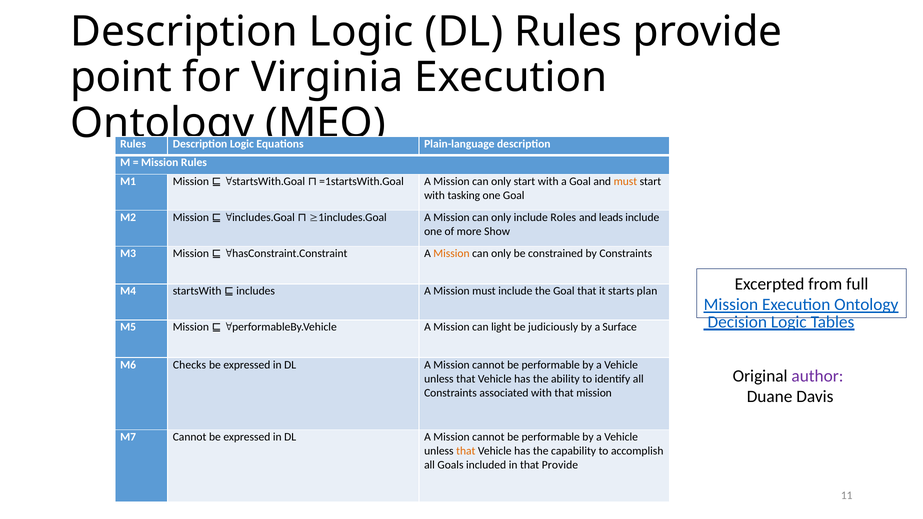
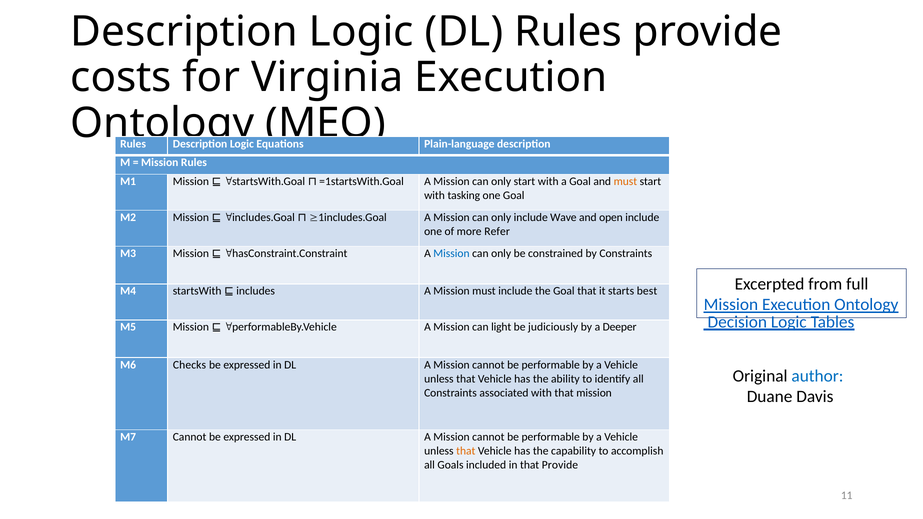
point: point -> costs (121, 78)
Roles: Roles -> Wave (563, 217)
leads: leads -> open (611, 217)
Show: Show -> Refer (497, 232)
Mission colour: orange -> blue (451, 254)
plan: plan -> best (647, 291)
Surface: Surface -> Deeper (620, 327)
author colour: purple -> blue (817, 376)
